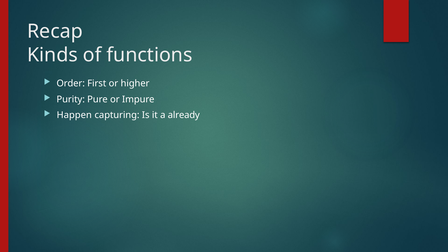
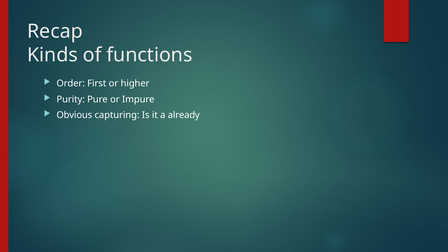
Happen: Happen -> Obvious (74, 115)
